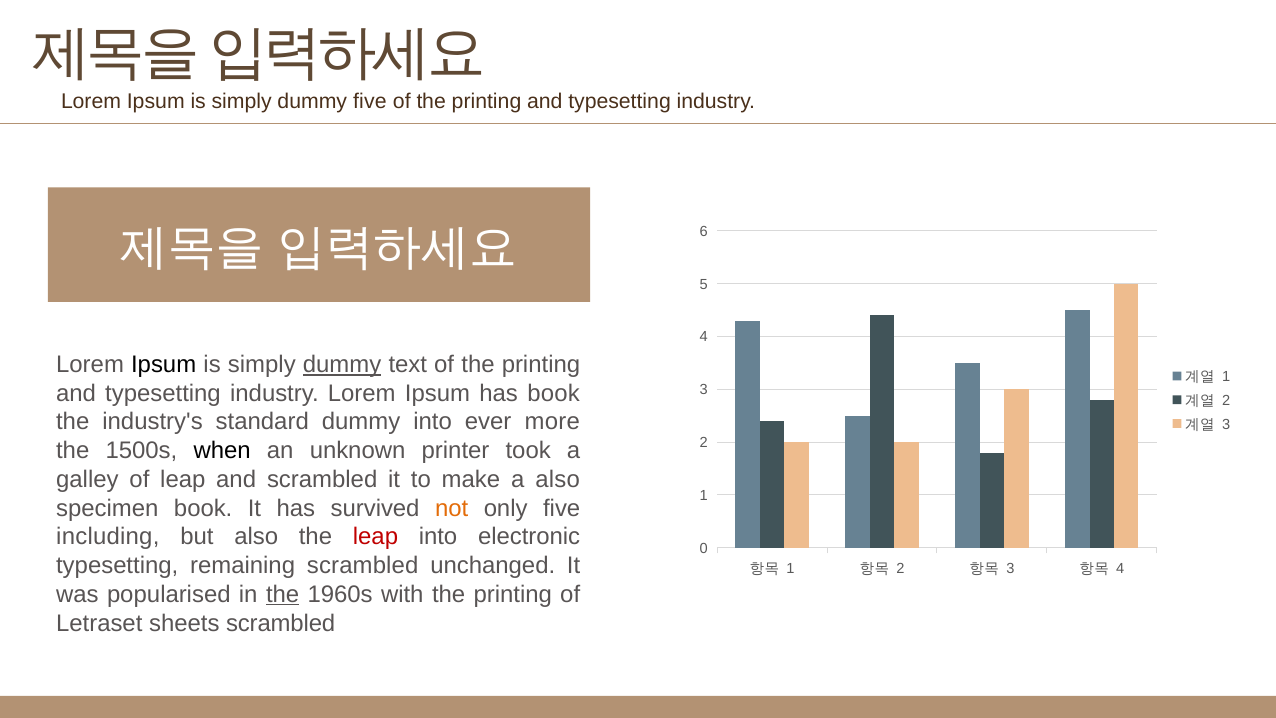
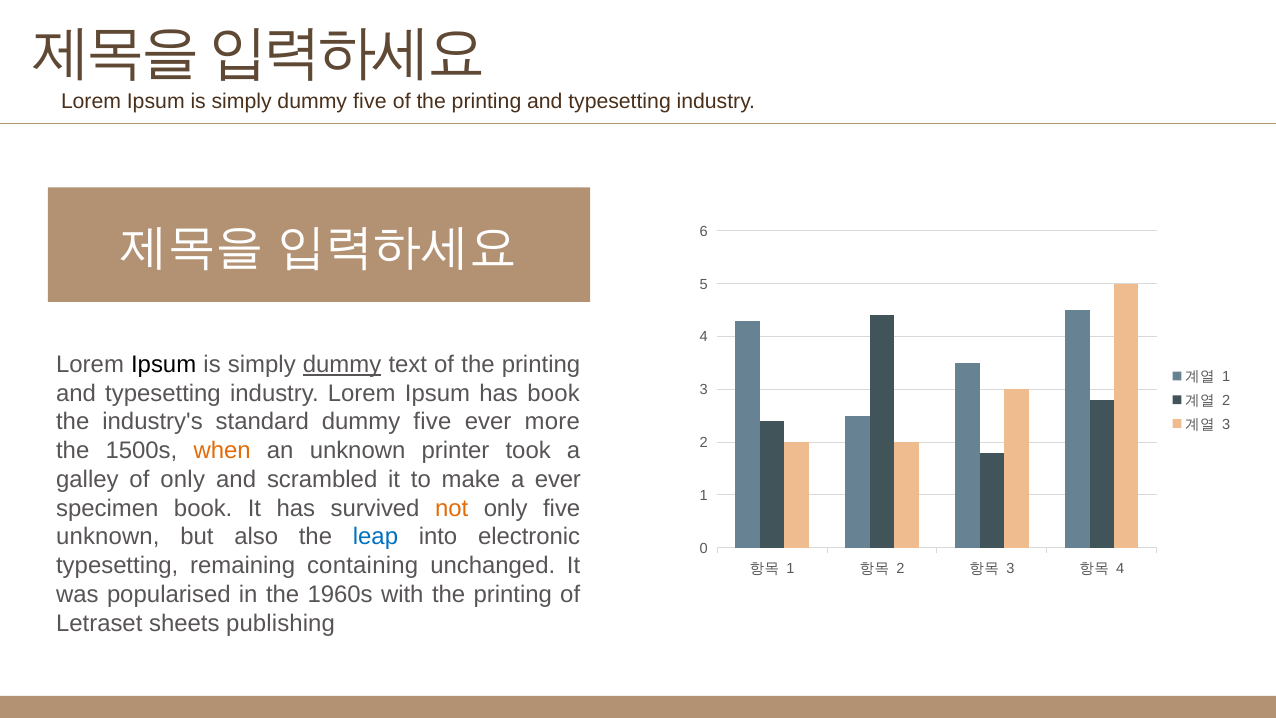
standard dummy into: into -> five (432, 422)
when colour: black -> orange (222, 451)
of leap: leap -> only (183, 479)
a also: also -> ever (558, 479)
including: including -> unknown (108, 537)
leap colour: red -> blue (375, 537)
remaining scrambled: scrambled -> containing (363, 565)
the underline: present -> none (283, 594)
sheets scrambled: scrambled -> publishing (281, 623)
